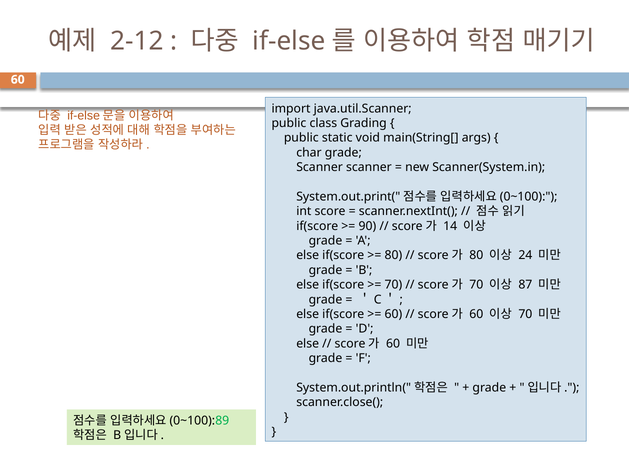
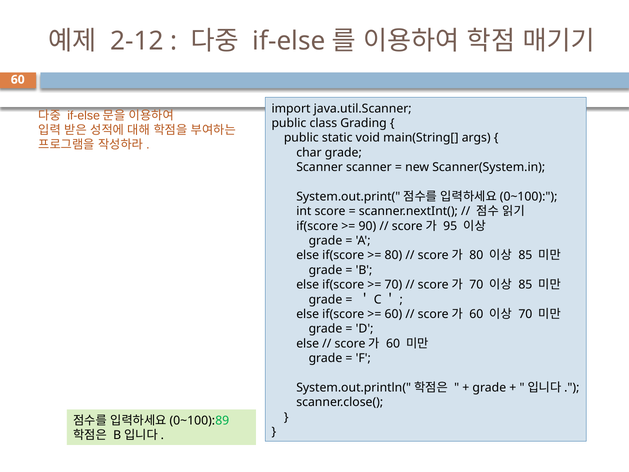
14: 14 -> 95 (450, 226)
24: 24 -> 85 (525, 255)
87: 87 -> 85 (525, 285)
